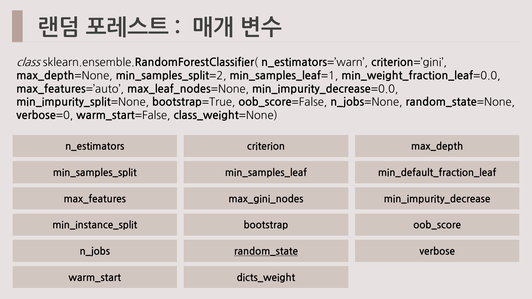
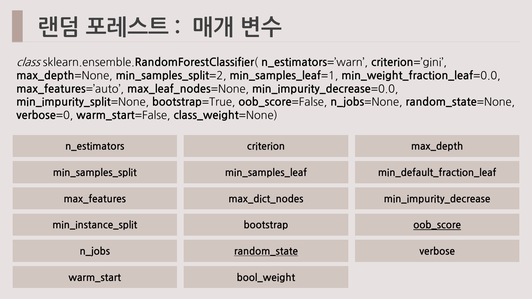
max_gini_nodes: max_gini_nodes -> max_dict_nodes (266, 199)
oob_score underline: none -> present (437, 226)
dicts_weight: dicts_weight -> bool_weight (266, 278)
